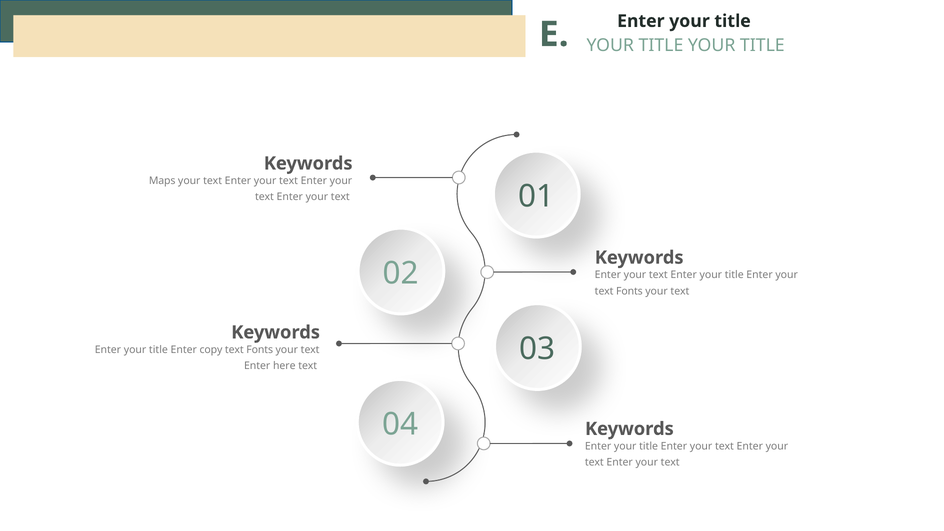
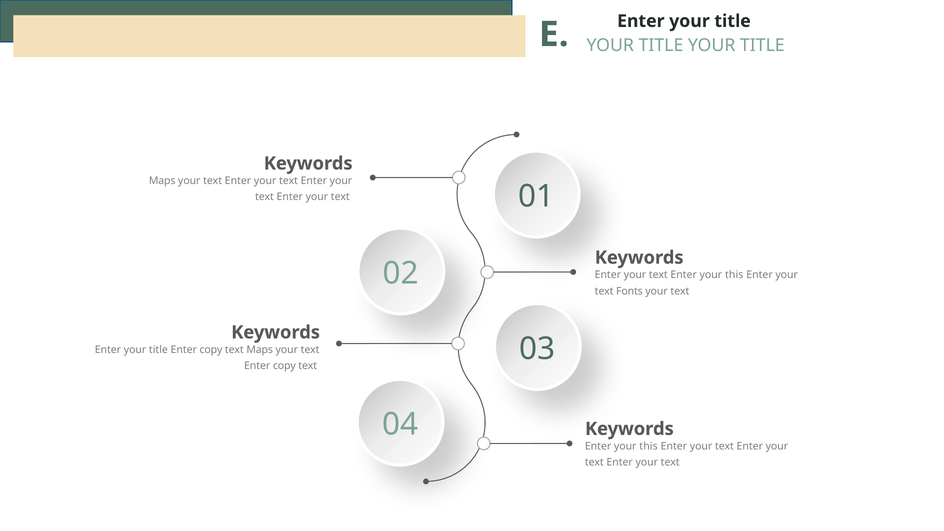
text Enter your title: title -> this (734, 275)
Fonts: Fonts -> Maps (260, 350)
here: here -> copy (284, 366)
title: title -> this (649, 446)
